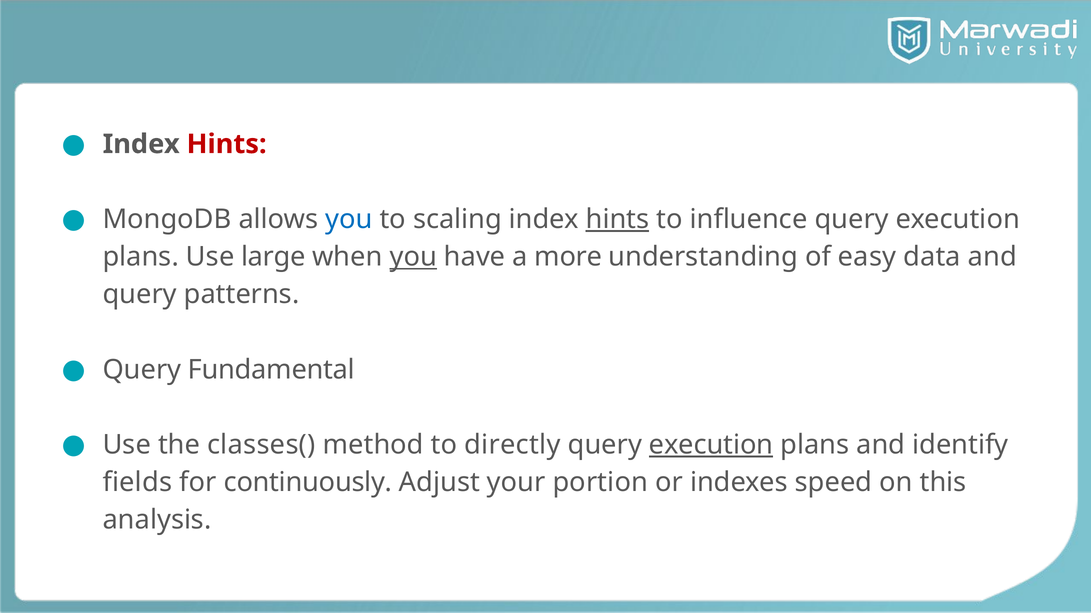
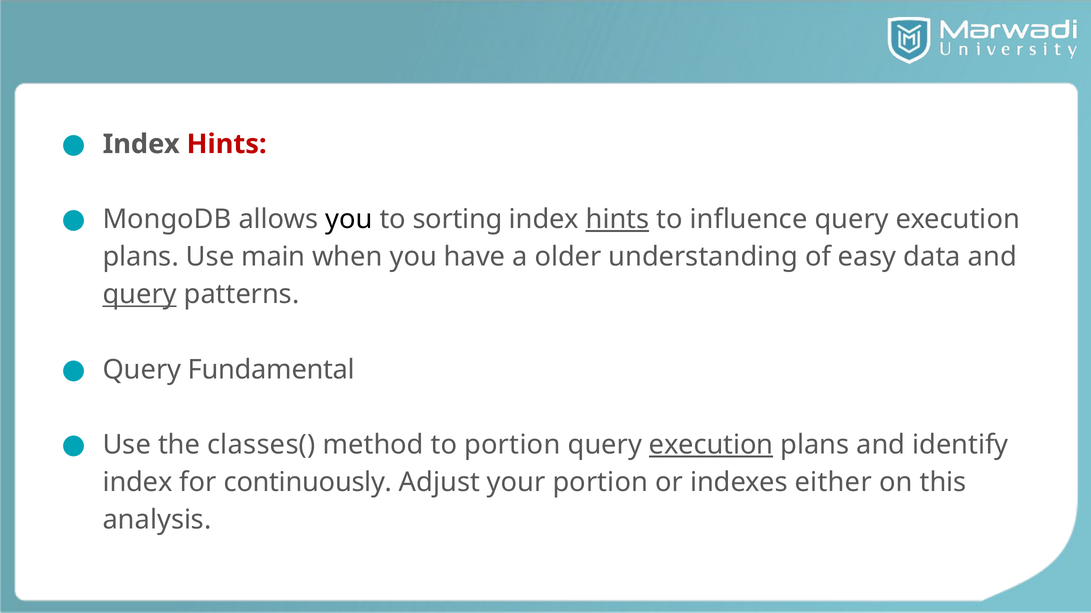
you colour: blue -> black (349, 220)
scaling: scaling -> sorting (458, 220)
large: large -> main (273, 257)
you underline: present -> none (413, 257)
more: more -> older (568, 257)
query underline: none -> present (140, 295)
to directly: directly -> portion (512, 445)
fields: fields -> index (138, 483)
speed: speed -> either (833, 483)
